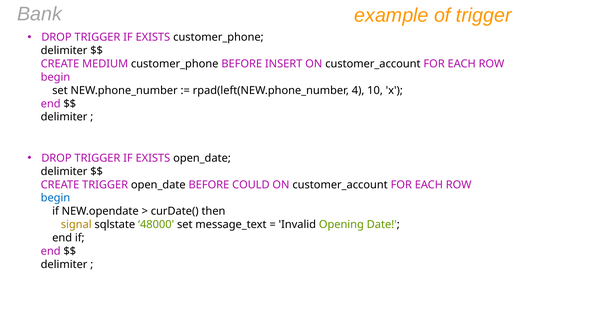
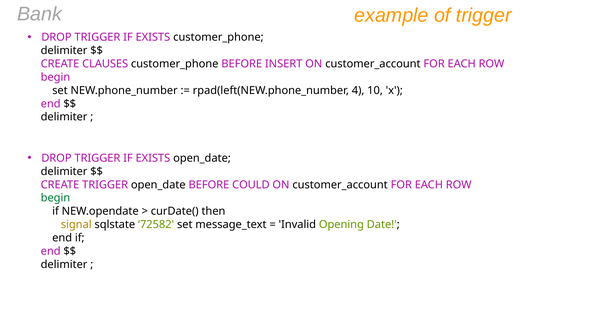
MEDIUM: MEDIUM -> CLAUSES (105, 64)
begin colour: blue -> green (55, 198)
48000: 48000 -> 72582 (156, 224)
